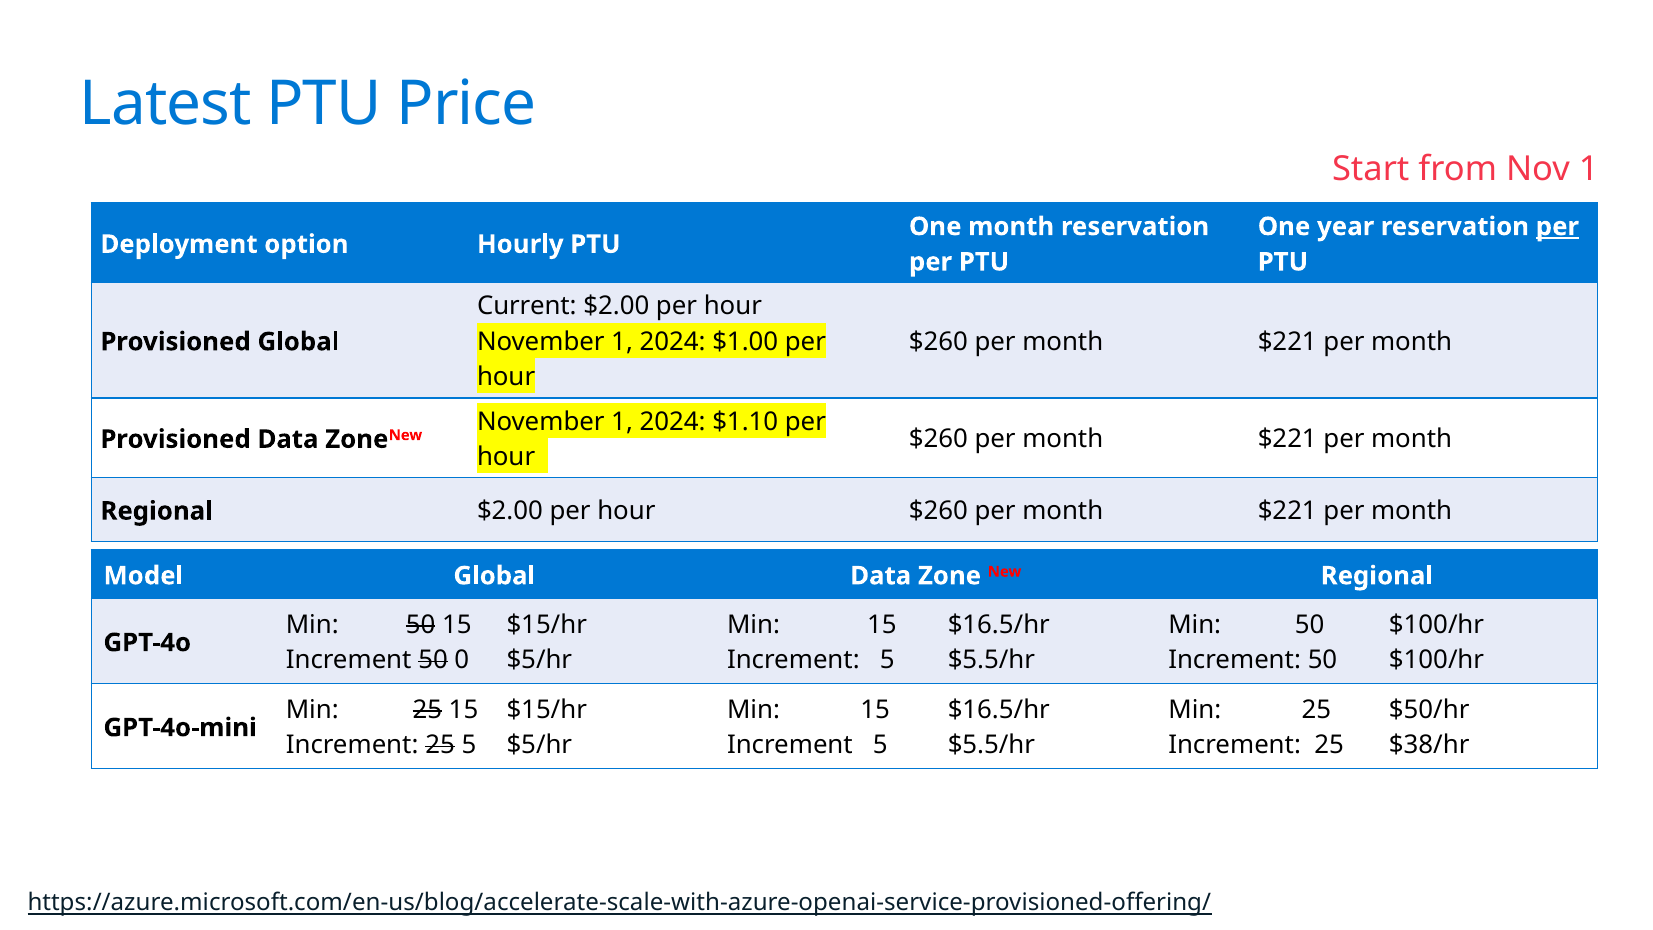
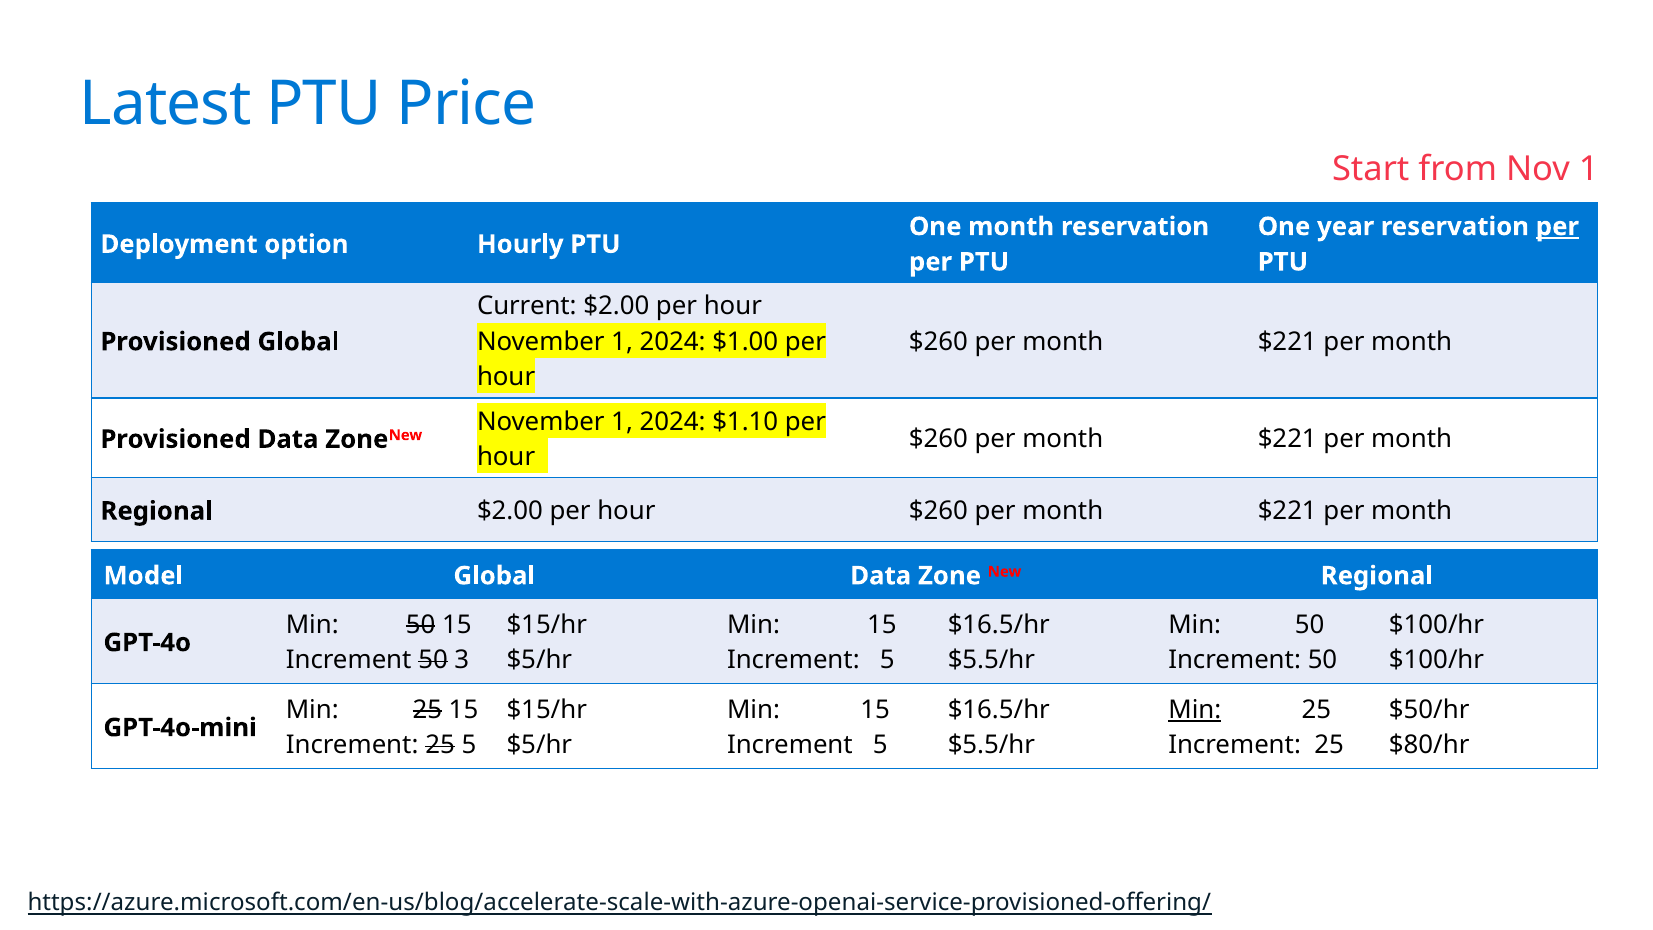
0: 0 -> 3 (462, 660)
Min underline: none -> present (1195, 710)
$38/hr: $38/hr -> $80/hr (1429, 745)
